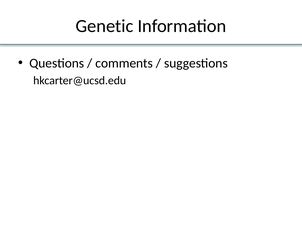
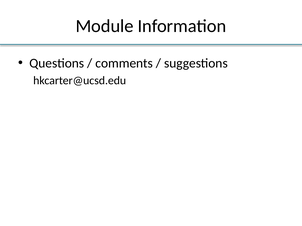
Genetic: Genetic -> Module (104, 26)
